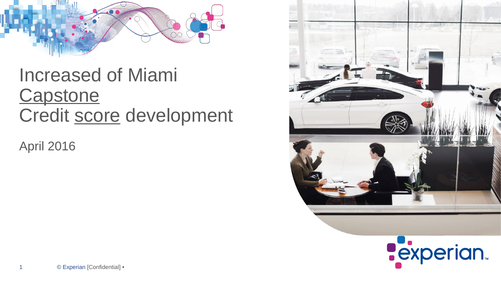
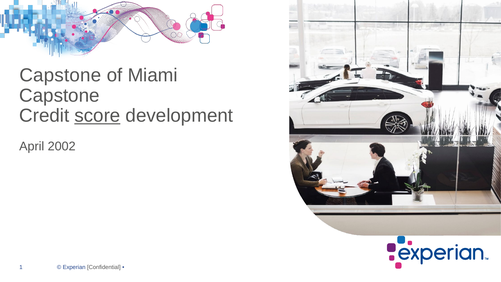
Increased: Increased -> Capstone (60, 75)
Capstone underline: present -> none (59, 95)
2016: 2016 -> 2002 (62, 146)
